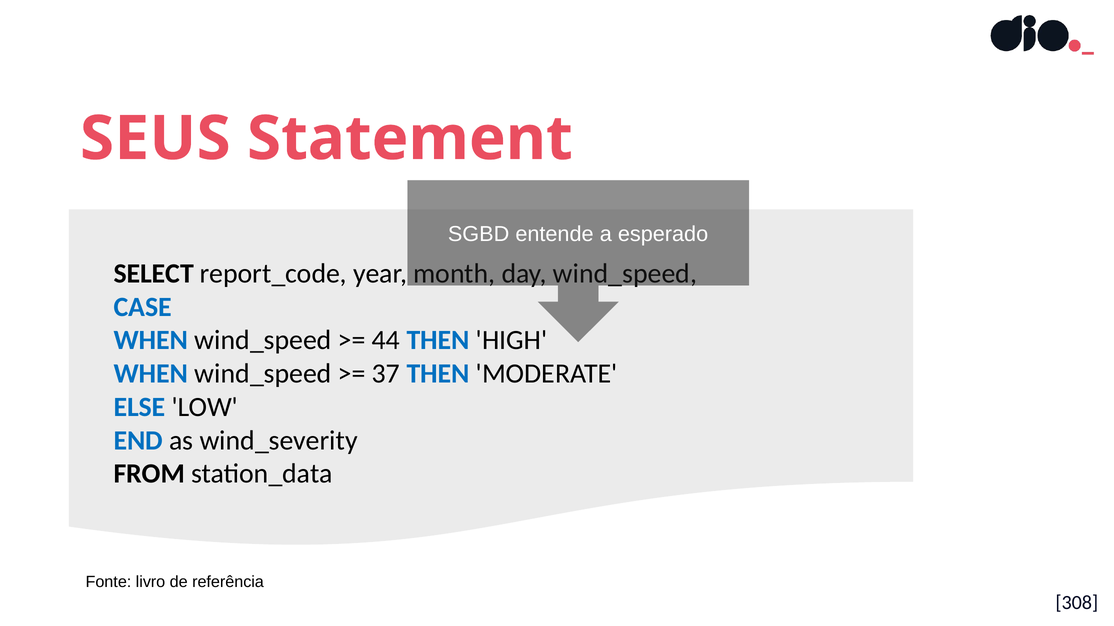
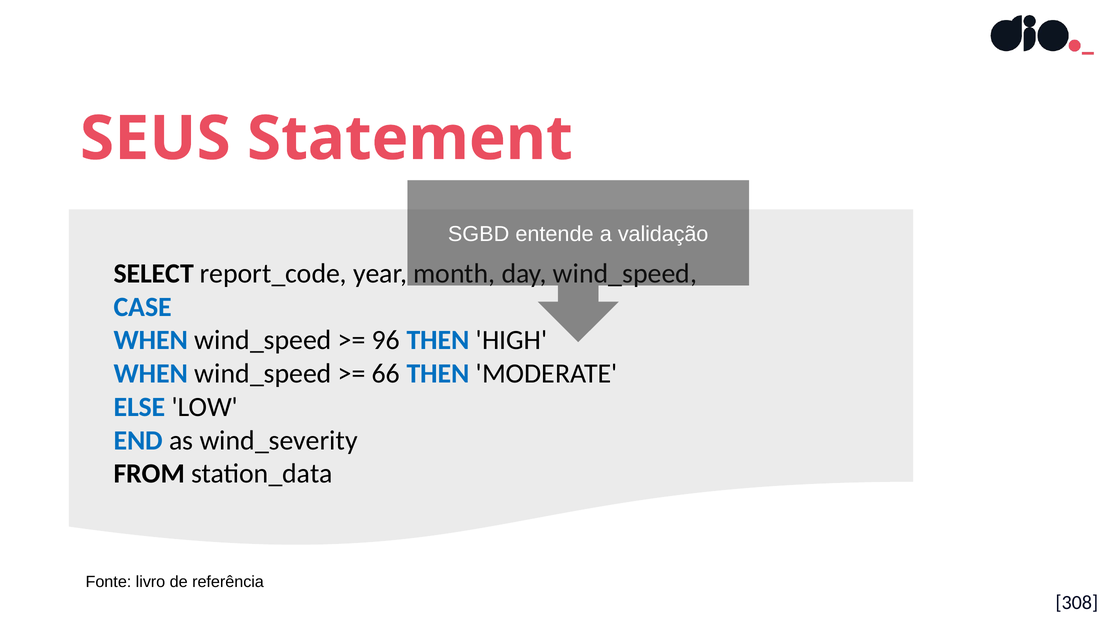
esperado: esperado -> validação (663, 235)
44: 44 -> 96 (386, 341)
37: 37 -> 66 (386, 374)
